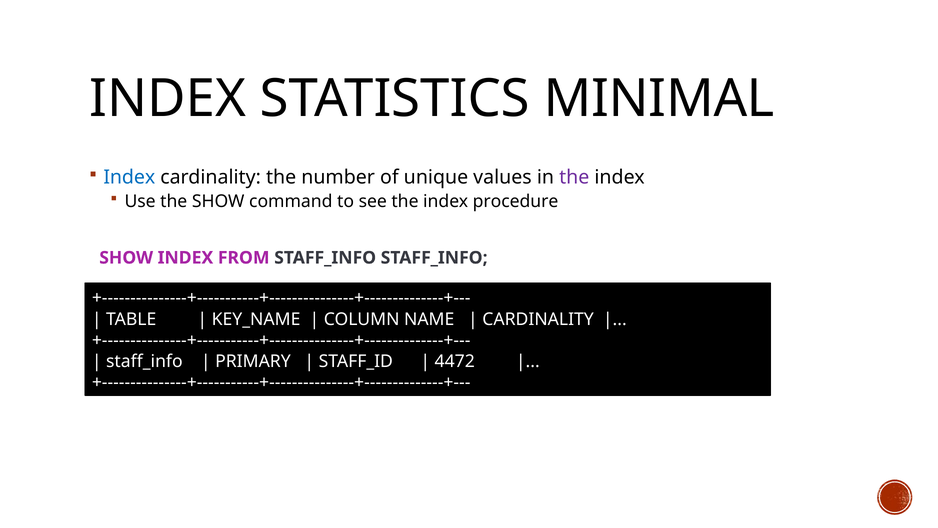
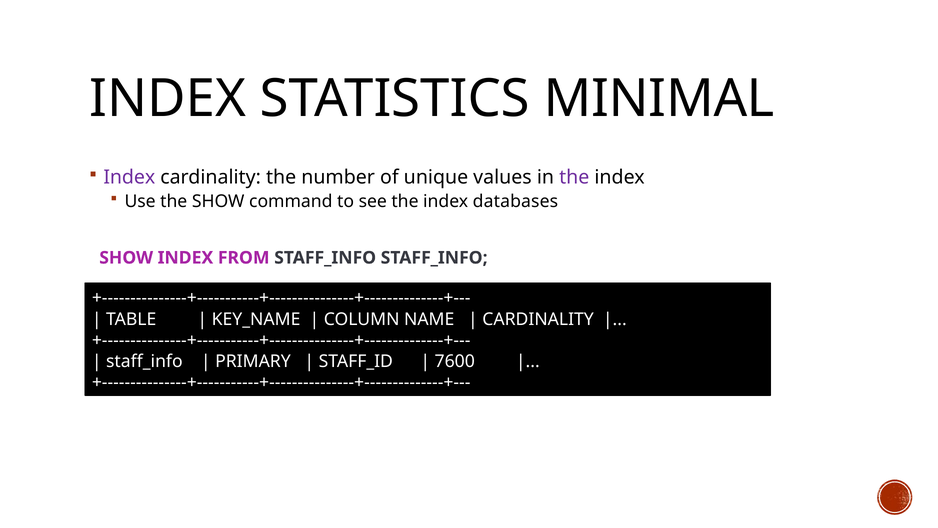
Index colour: blue -> purple (129, 177)
procedure: procedure -> databases (515, 201)
4472: 4472 -> 7600 (455, 361)
